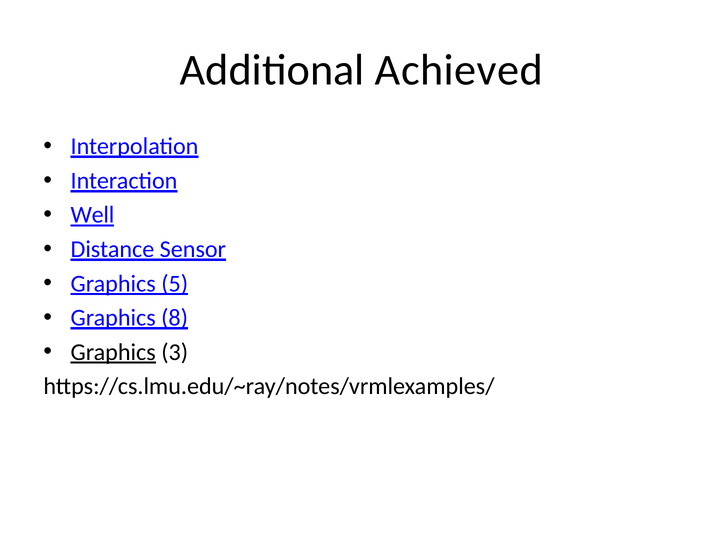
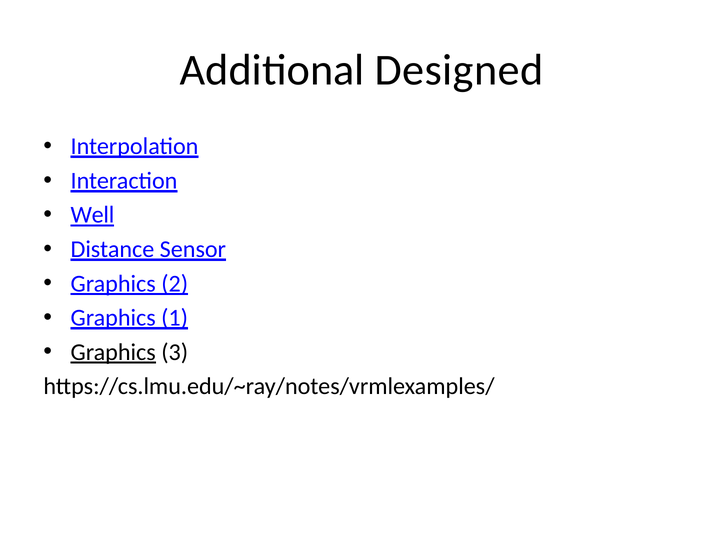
Achieved: Achieved -> Designed (459, 70)
5: 5 -> 2 (175, 284)
8: 8 -> 1 (175, 318)
